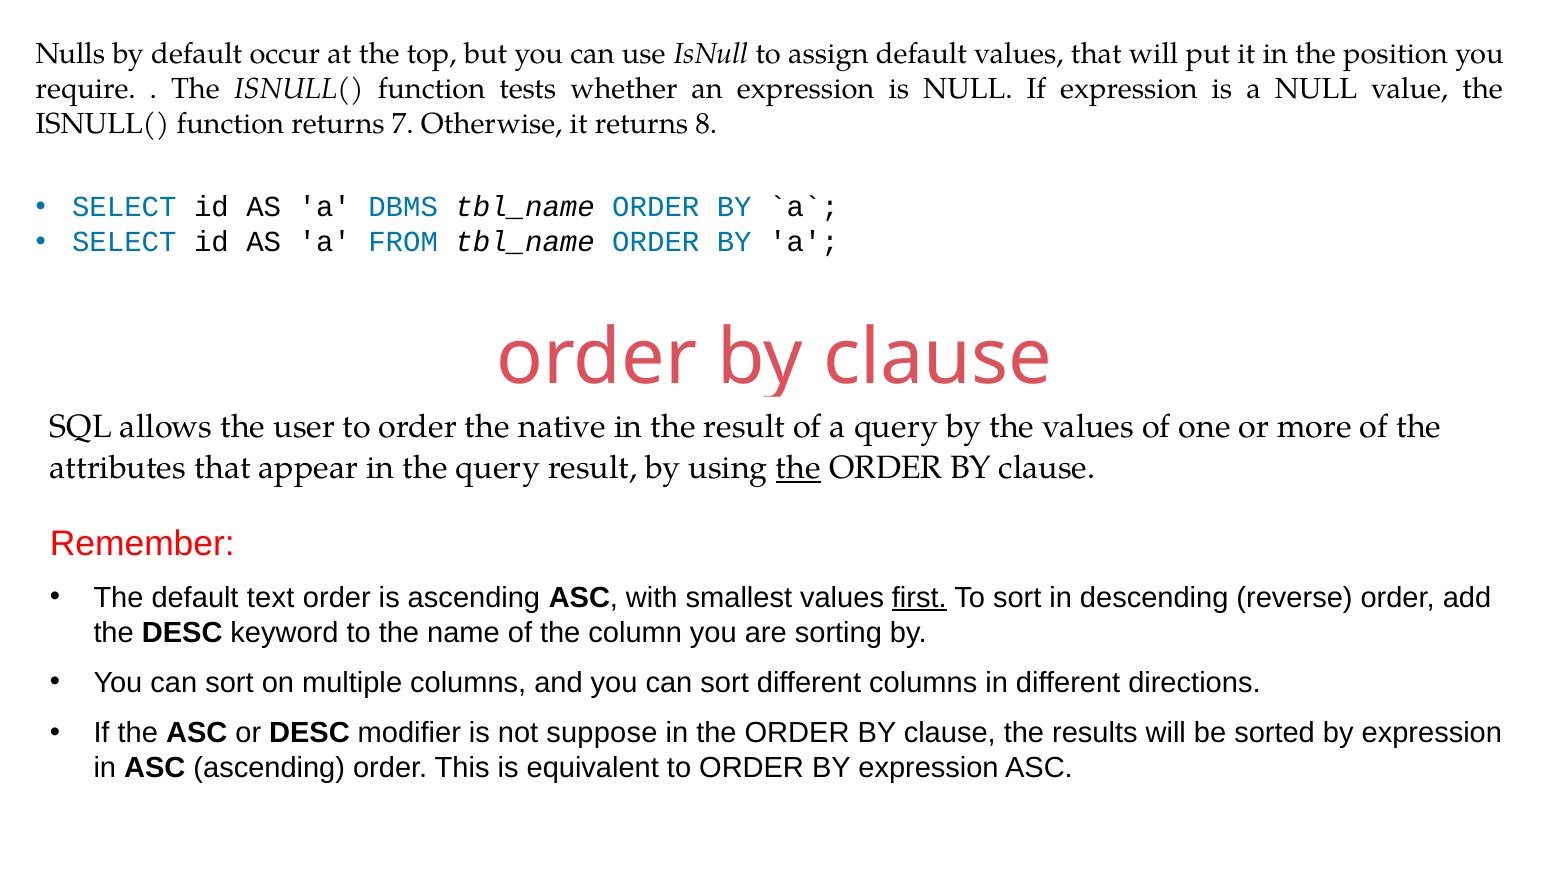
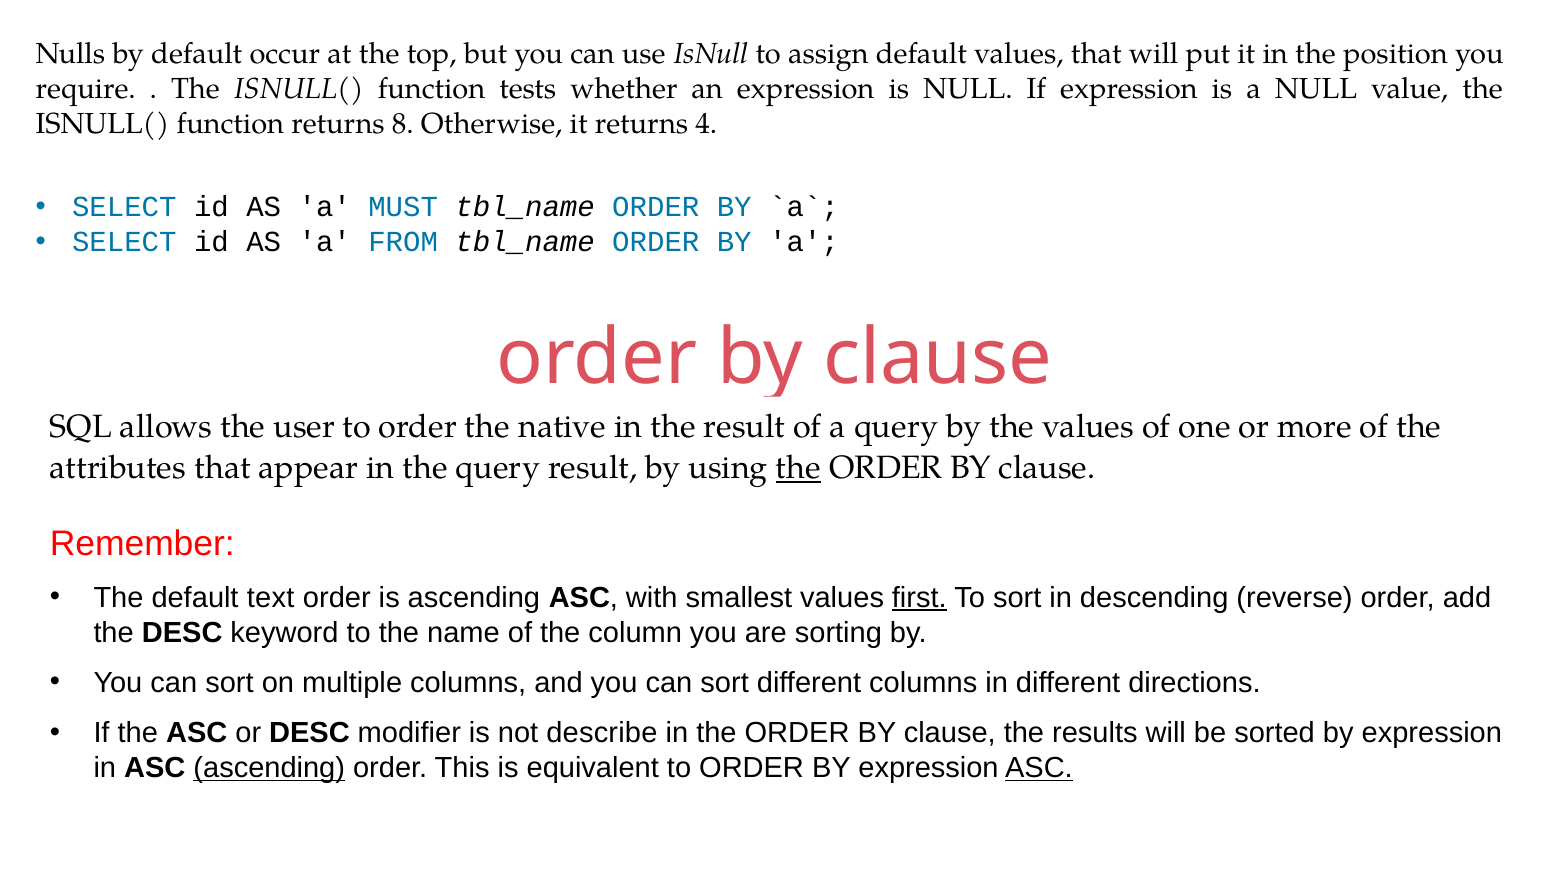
7: 7 -> 8 (403, 124)
8: 8 -> 4 (706, 124)
DBMS: DBMS -> MUST (403, 207)
suppose: suppose -> describe (602, 734)
ascending underline: none -> present (269, 768)
ASC underline: none -> present (1039, 768)
